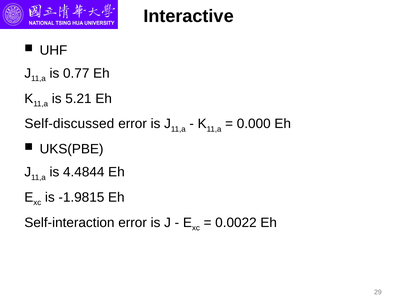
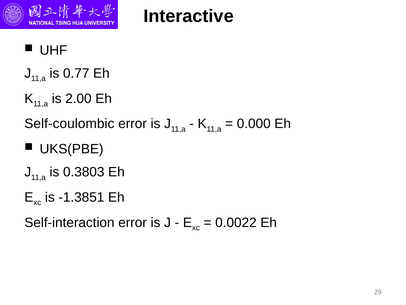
5.21: 5.21 -> 2.00 (78, 98)
Self-discussed: Self-discussed -> Self-coulombic (69, 124)
4.4844: 4.4844 -> 0.3803 (84, 172)
-1.9815: -1.9815 -> -1.3851 (81, 197)
